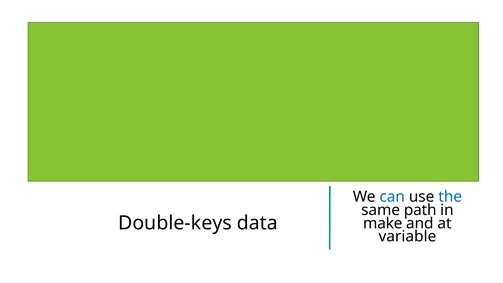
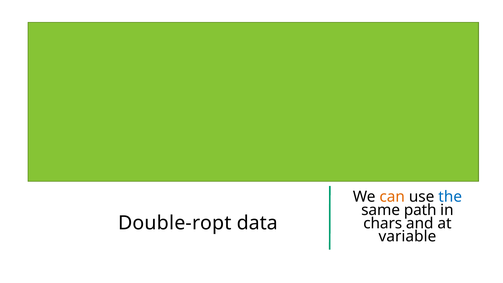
can colour: blue -> orange (392, 197)
Double-keys: Double-keys -> Double-ropt (175, 223)
make: make -> chars (383, 223)
